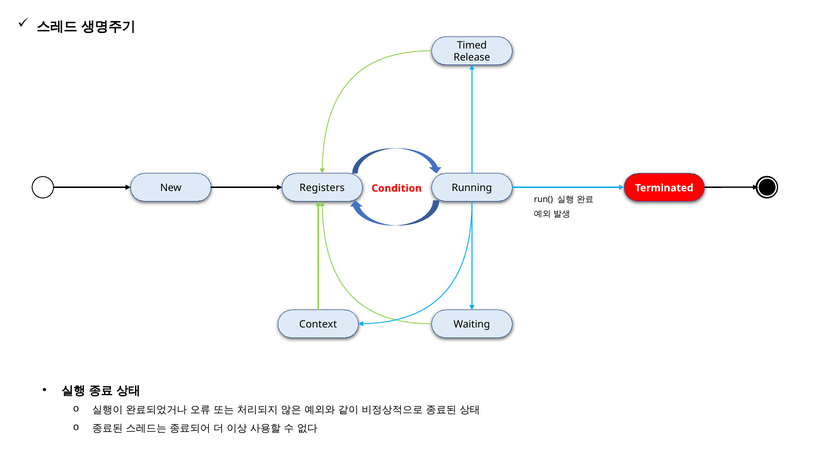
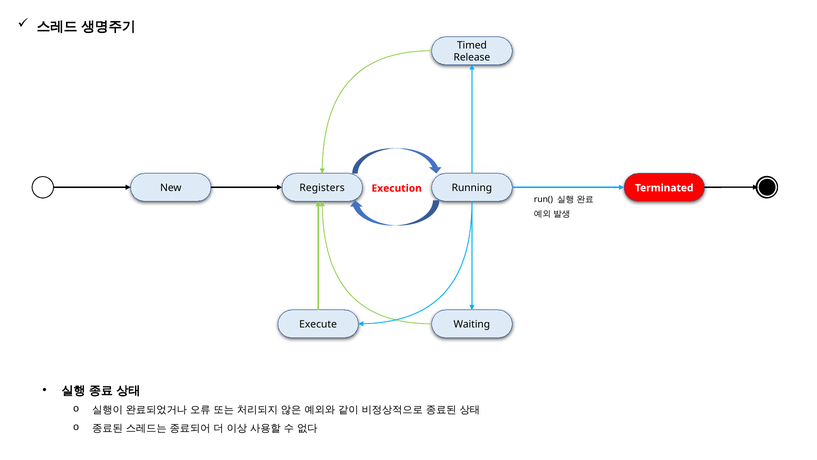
Condition: Condition -> Execution (397, 188)
Context: Context -> Execute (318, 324)
